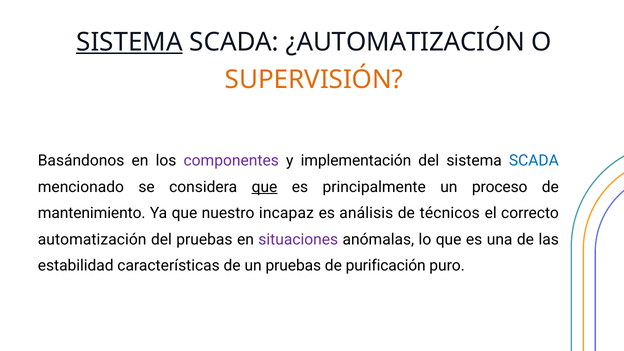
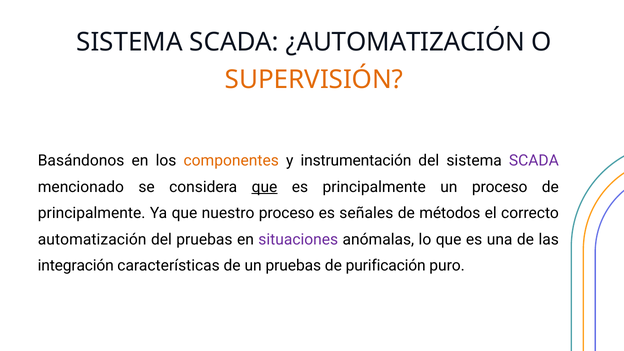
SISTEMA underline: present -> none (129, 42)
componentes colour: purple -> orange (231, 161)
implementación: implementación -> instrumentación (356, 161)
SCADA colour: blue -> purple (534, 161)
mantenimiento: mantenimiento -> principalmente (92, 213)
nuestro incapaz: incapaz -> proceso (287, 213)
análisis: análisis -> señales (366, 213)
técnicos: técnicos -> métodos (450, 213)
estabilidad: estabilidad -> integración (76, 266)
